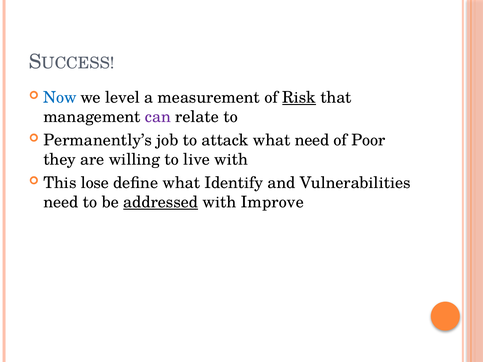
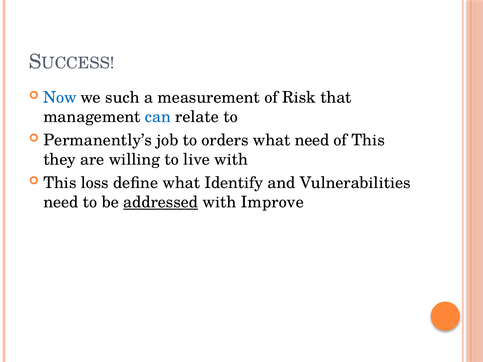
level: level -> such (122, 98)
Risk underline: present -> none (299, 98)
can colour: purple -> blue (158, 117)
attack: attack -> orders (225, 140)
of Poor: Poor -> This (368, 140)
lose: lose -> loss (95, 183)
